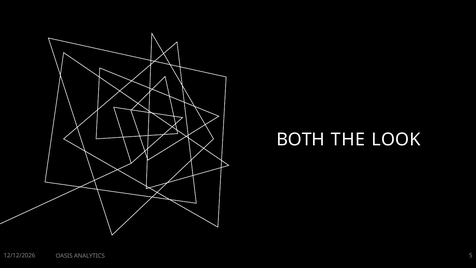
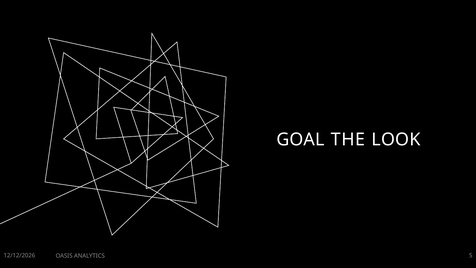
BOTH: BOTH -> GOAL (301, 139)
